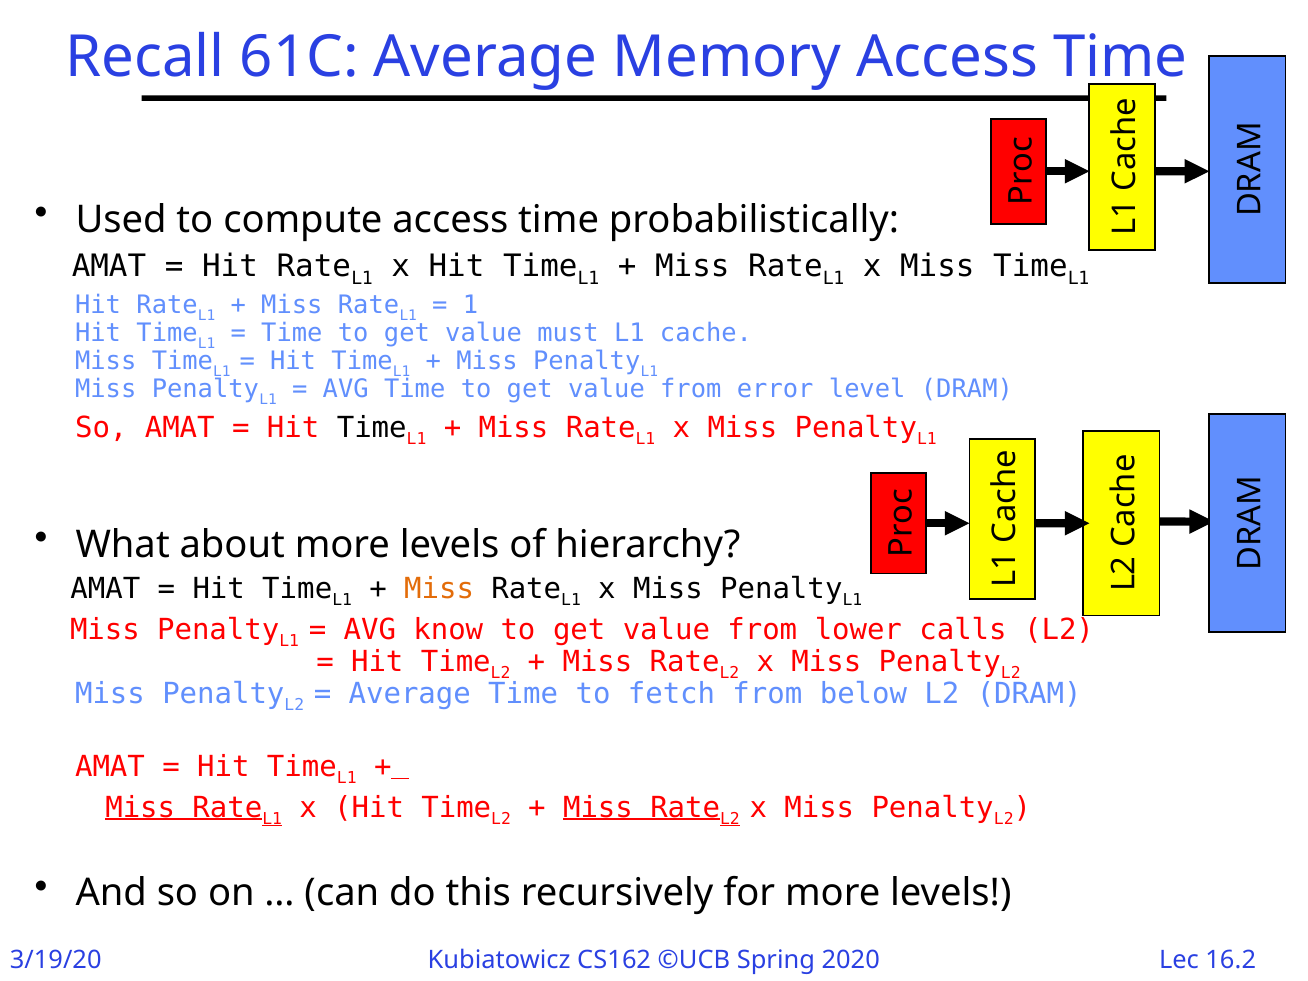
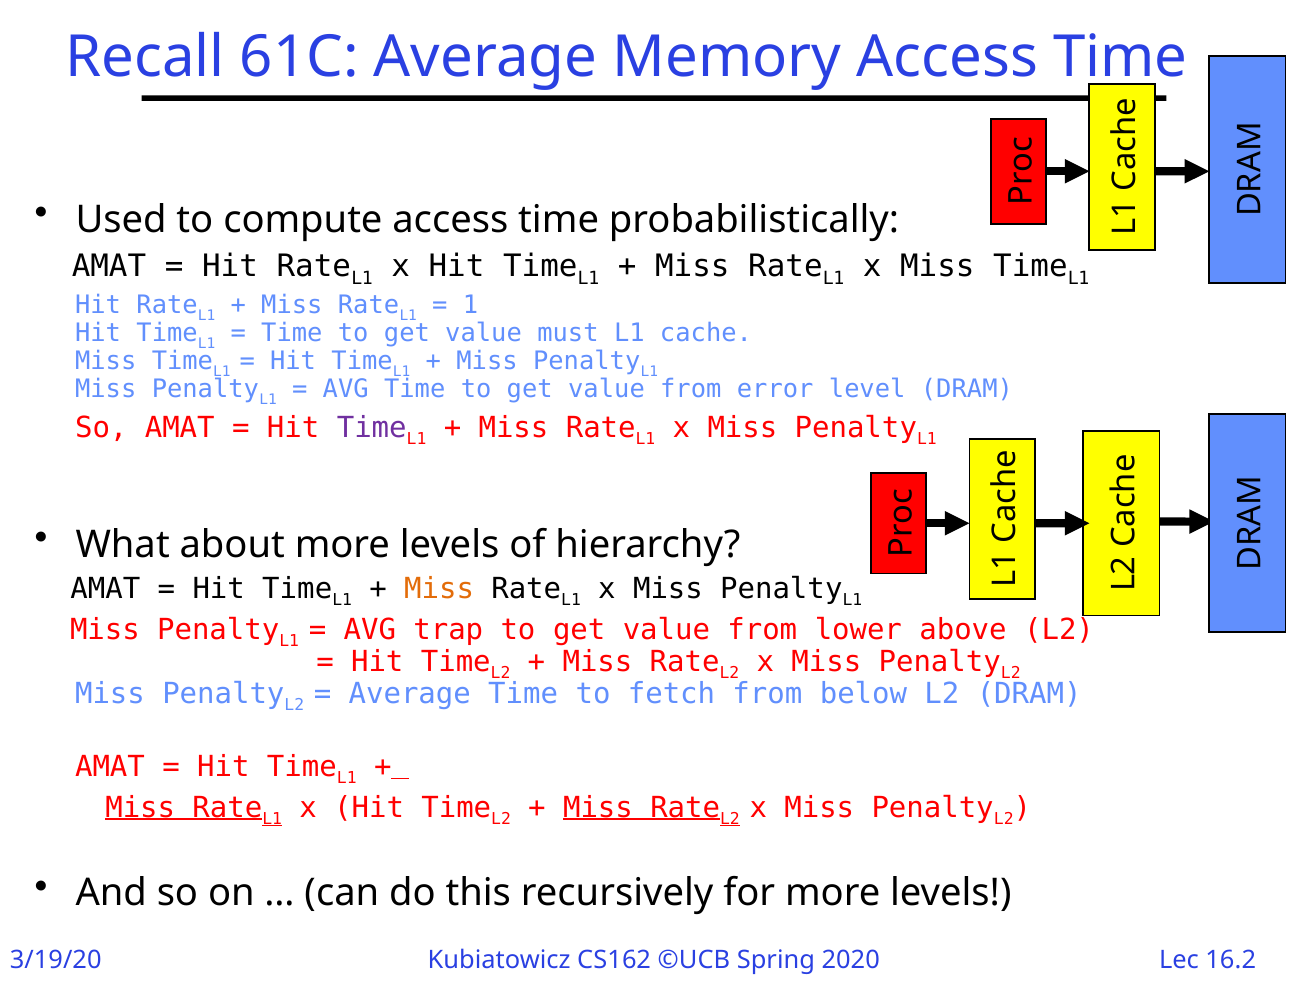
Time colour: black -> purple (372, 428)
know: know -> trap (448, 630)
calls: calls -> above (963, 630)
